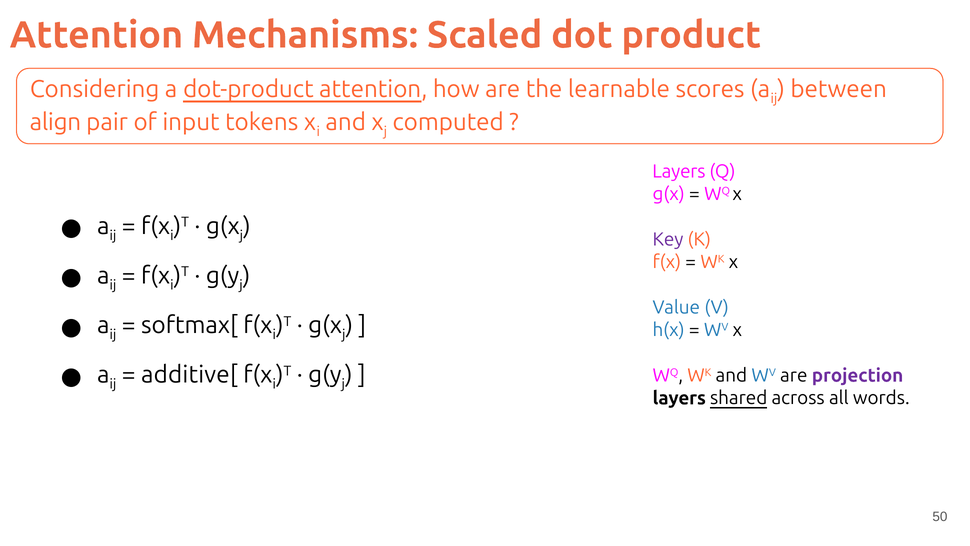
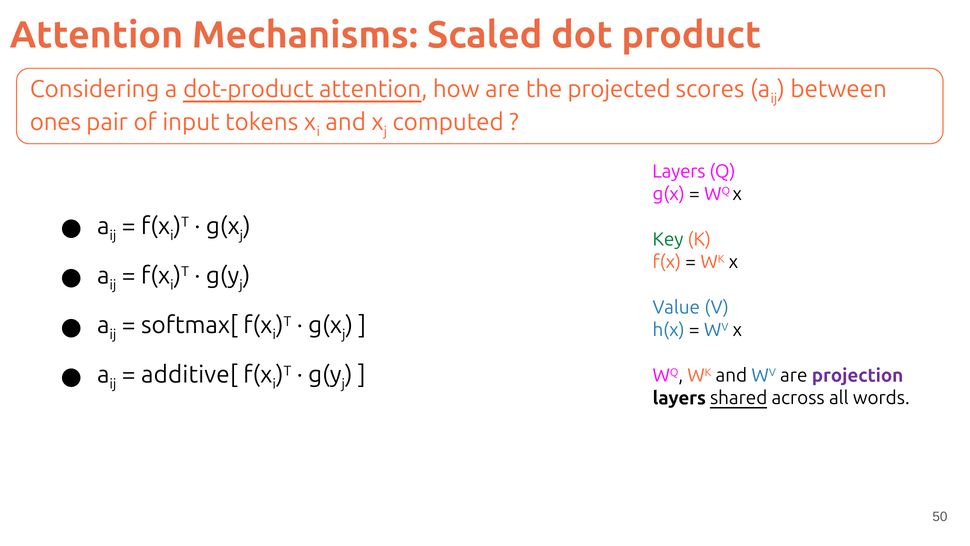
learnable: learnable -> projected (619, 89)
align: align -> ones (55, 122)
Key colour: purple -> green (668, 239)
